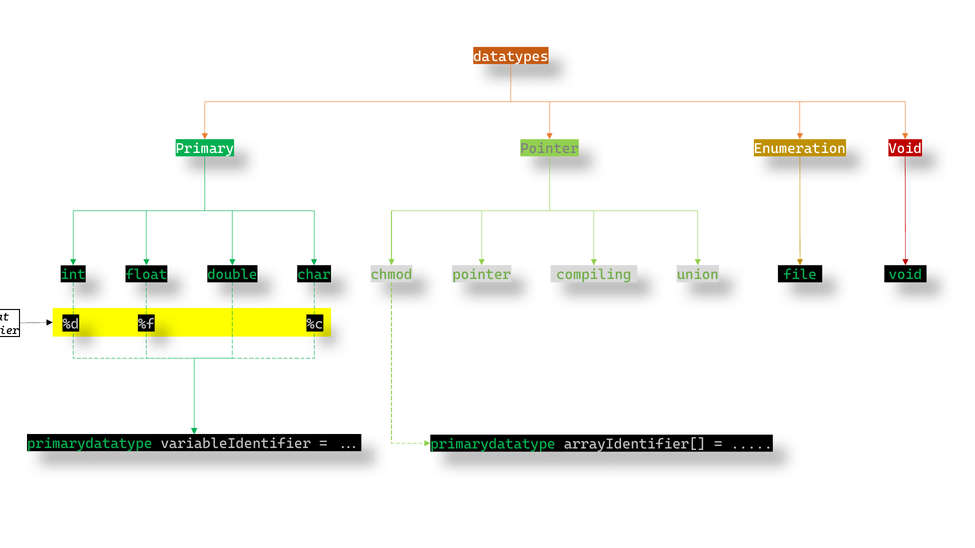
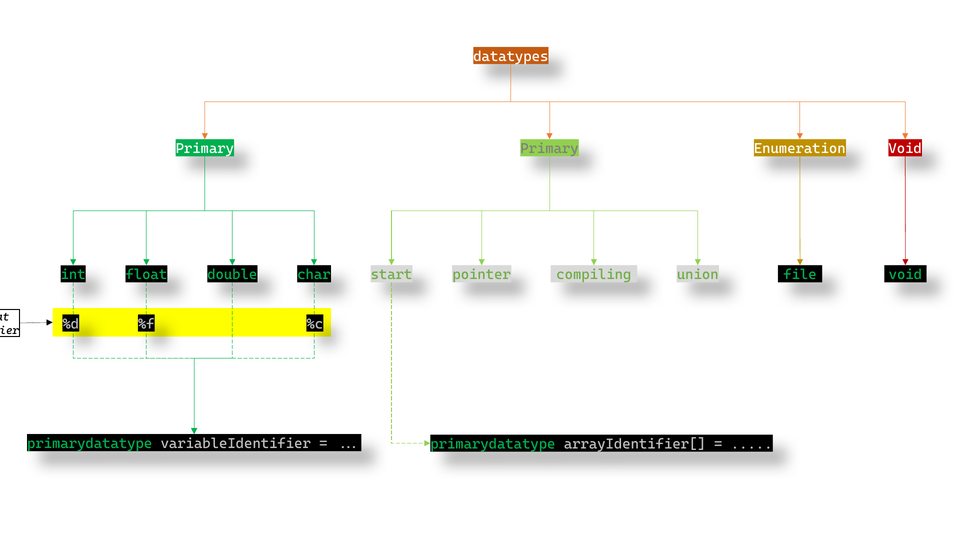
Pointer: Pointer -> Primary (549, 149)
chmod: chmod -> start (391, 275)
